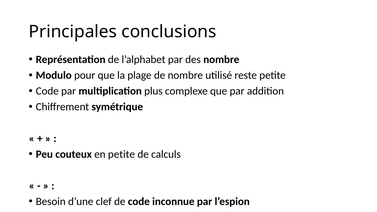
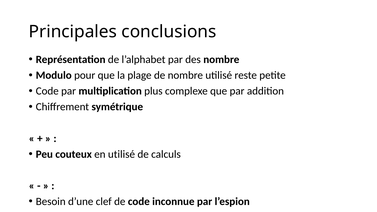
en petite: petite -> utilisé (121, 154)
